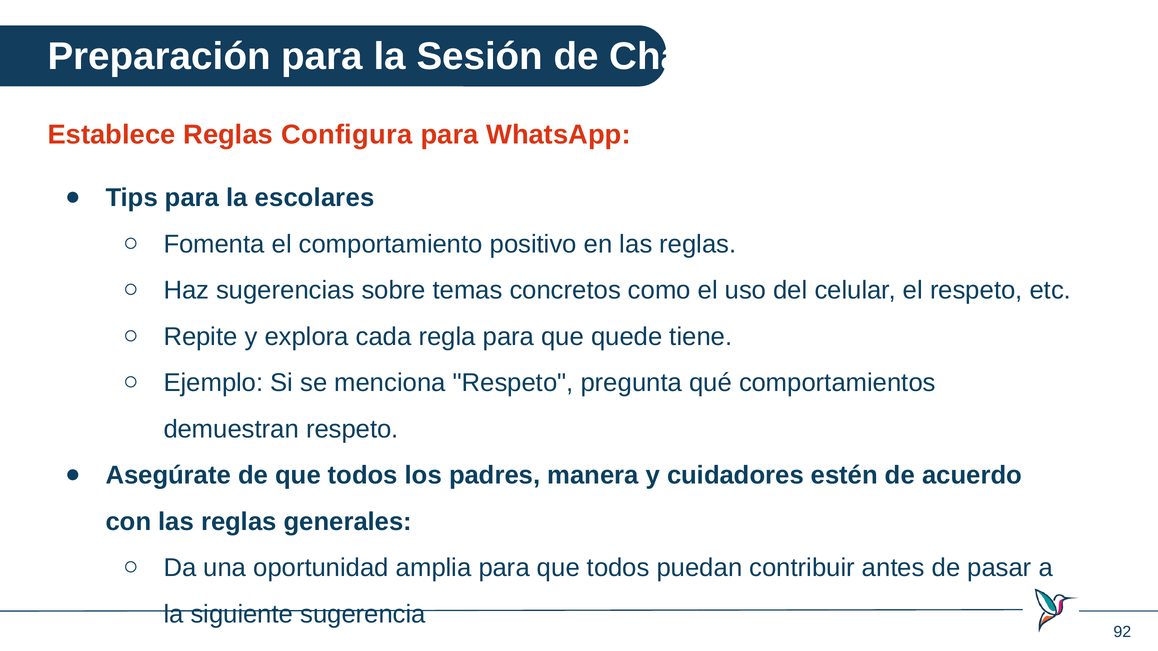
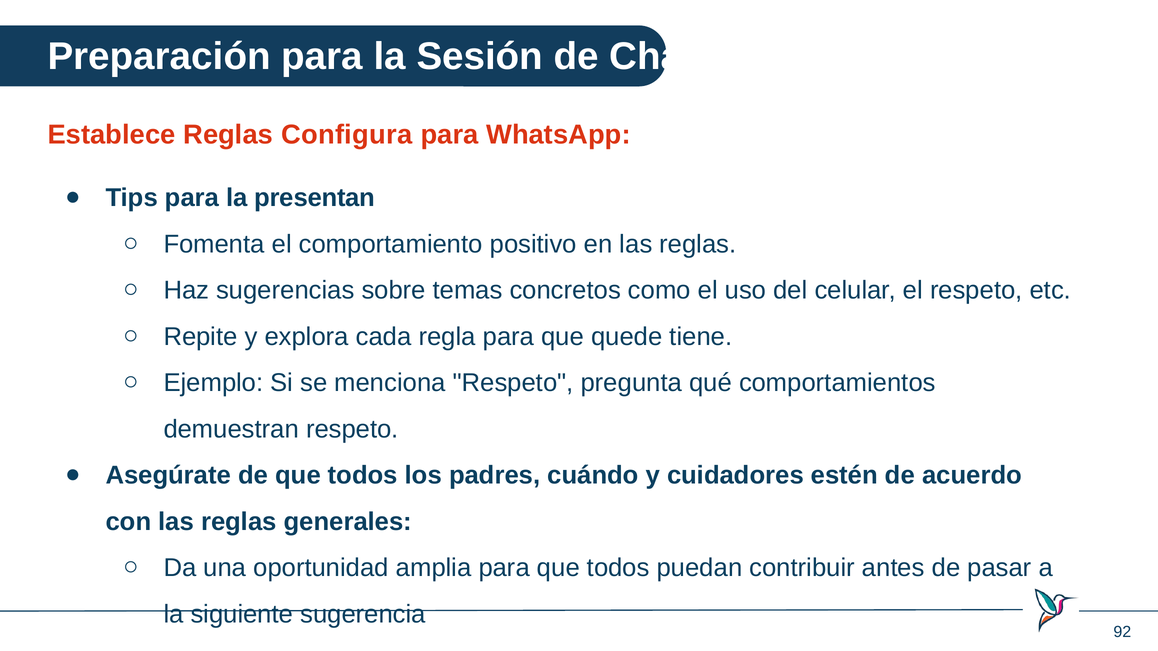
escolares: escolares -> presentan (315, 198)
manera: manera -> cuándo (593, 476)
